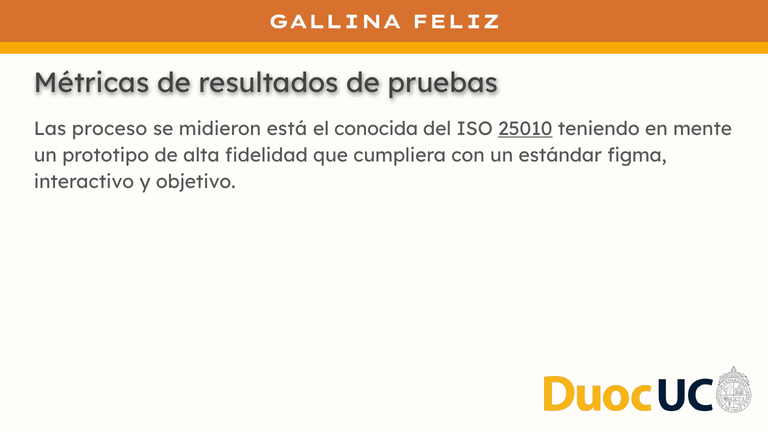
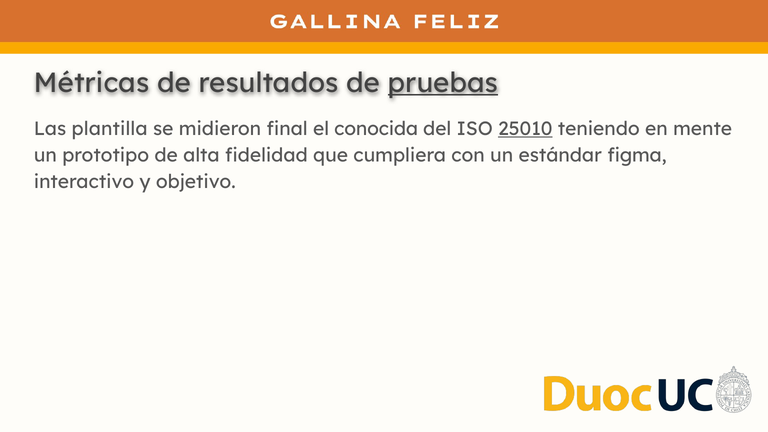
pruebas underline: none -> present (443, 83)
proceso: proceso -> plantilla (110, 129)
está: está -> final (287, 129)
